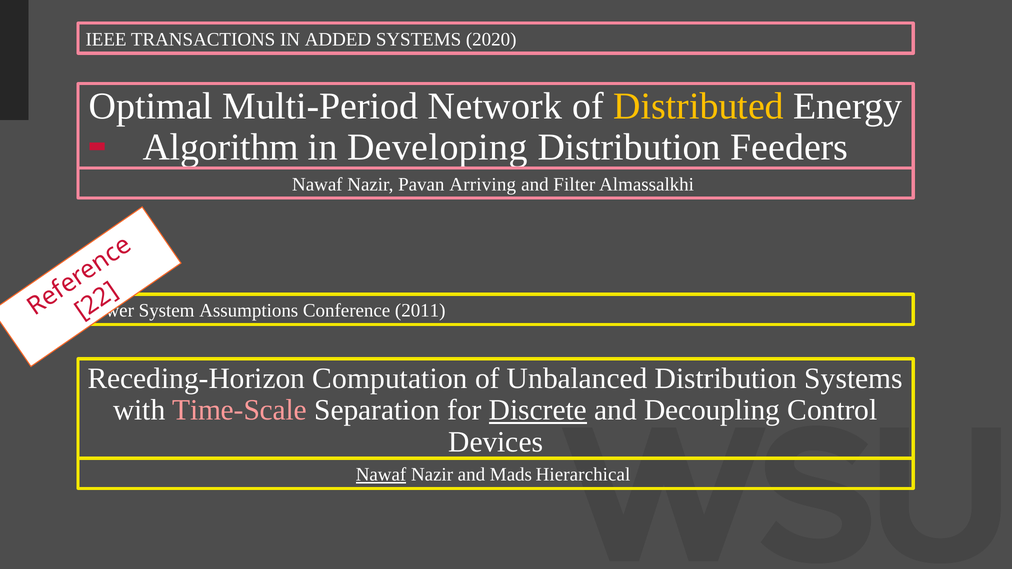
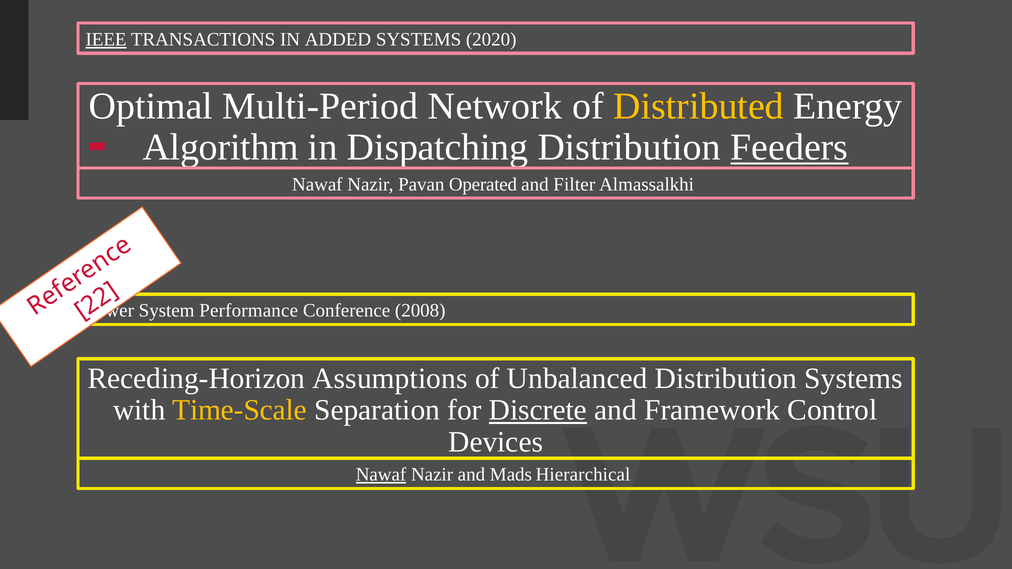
IEEE underline: none -> present (106, 40)
Developing: Developing -> Dispatching (438, 147)
Feeders underline: none -> present (789, 147)
Arriving: Arriving -> Operated (483, 184)
Assumptions: Assumptions -> Performance (249, 311)
2011: 2011 -> 2008 (420, 311)
Computation: Computation -> Assumptions (390, 379)
Time-Scale colour: pink -> yellow (240, 410)
Decoupling: Decoupling -> Framework (712, 410)
